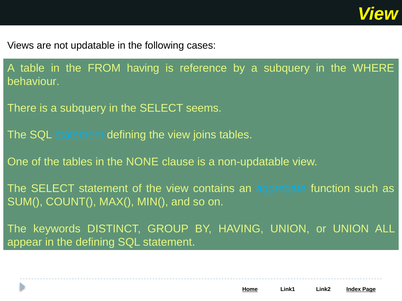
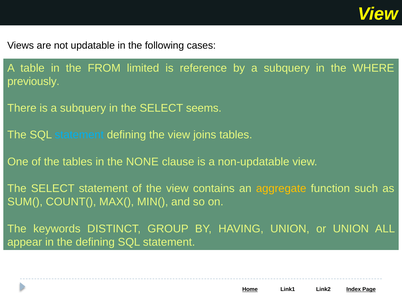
FROM having: having -> limited (143, 68)
behaviour: behaviour -> previously (33, 82)
aggregate colour: light blue -> yellow (281, 189)
